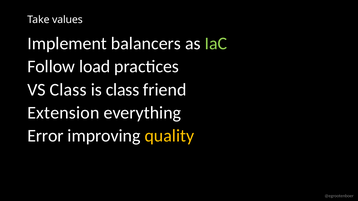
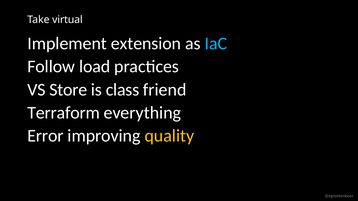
values: values -> virtual (67, 20)
balancers: balancers -> extension (146, 44)
IaC colour: light green -> light blue (216, 44)
VS Class: Class -> Store (68, 90)
Extension: Extension -> Terraform (64, 113)
